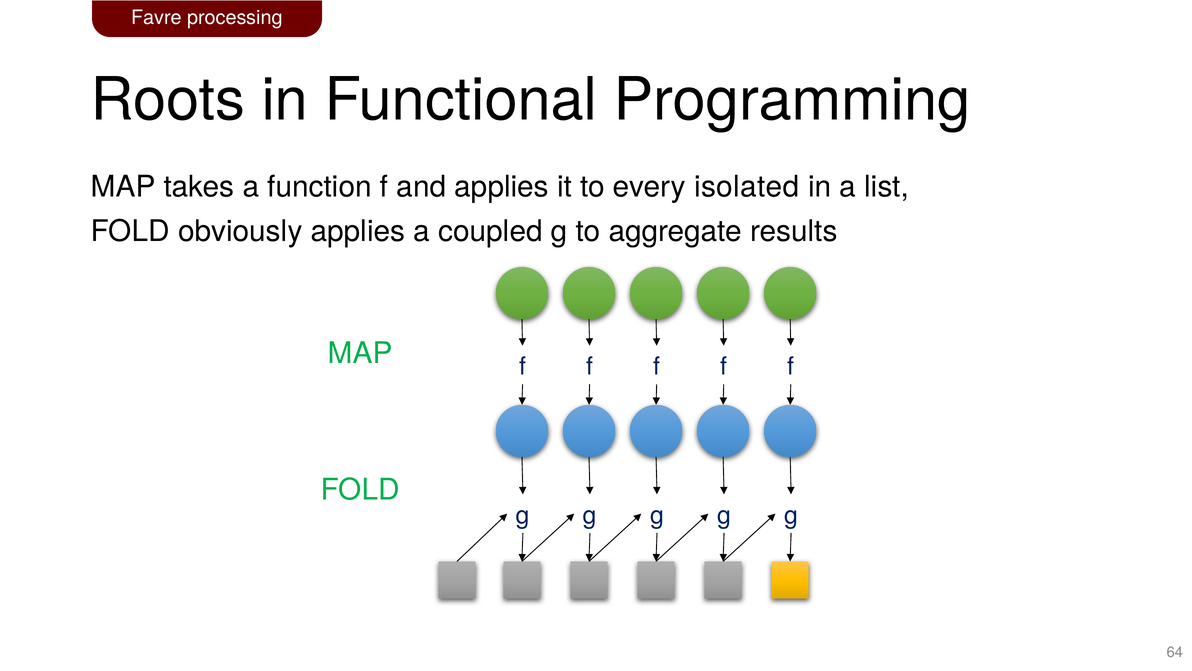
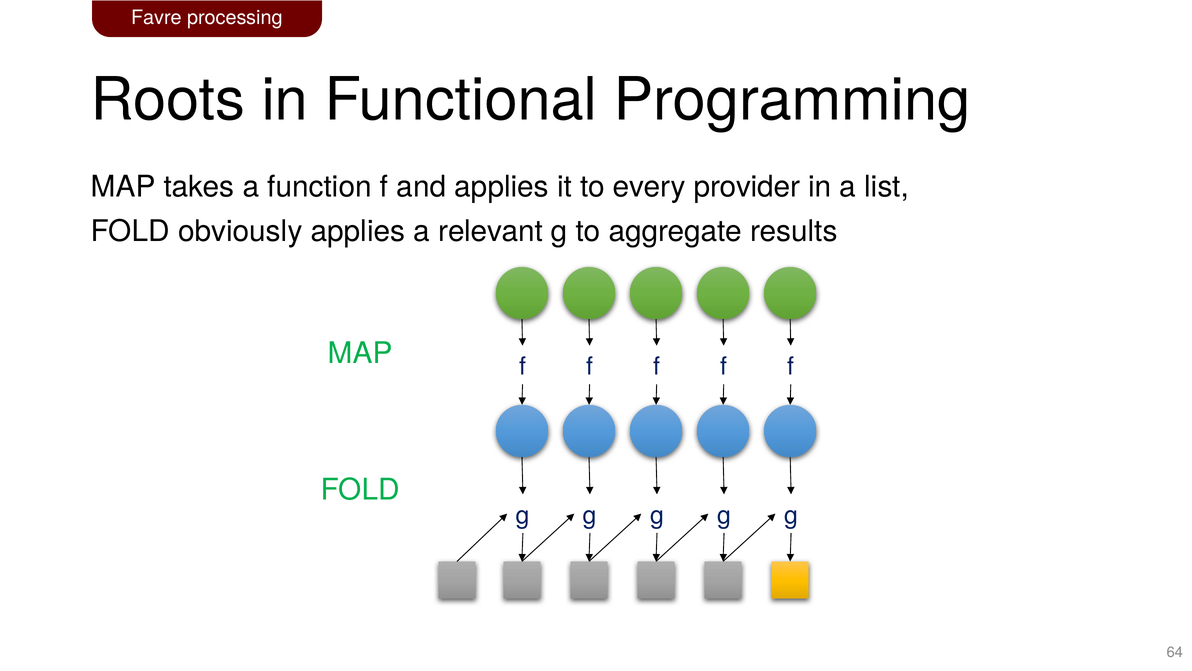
isolated: isolated -> provider (747, 187)
coupled: coupled -> relevant (491, 231)
